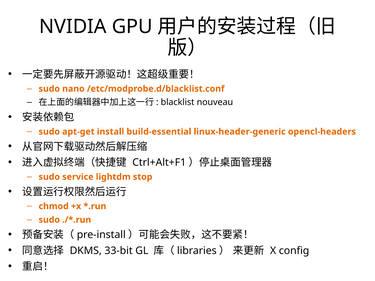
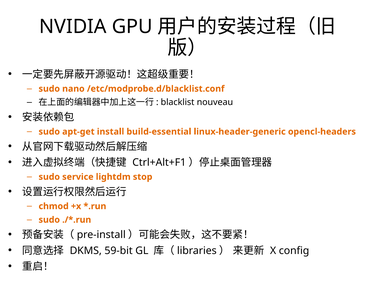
33-bit: 33-bit -> 59-bit (119, 251)
